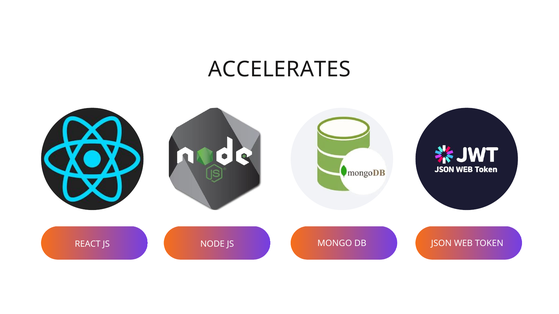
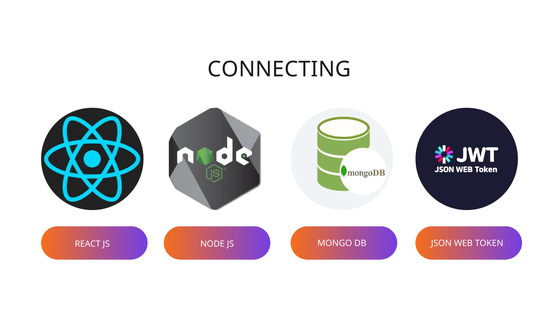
ACCELERATES: ACCELERATES -> CONNECTING (279, 69)
